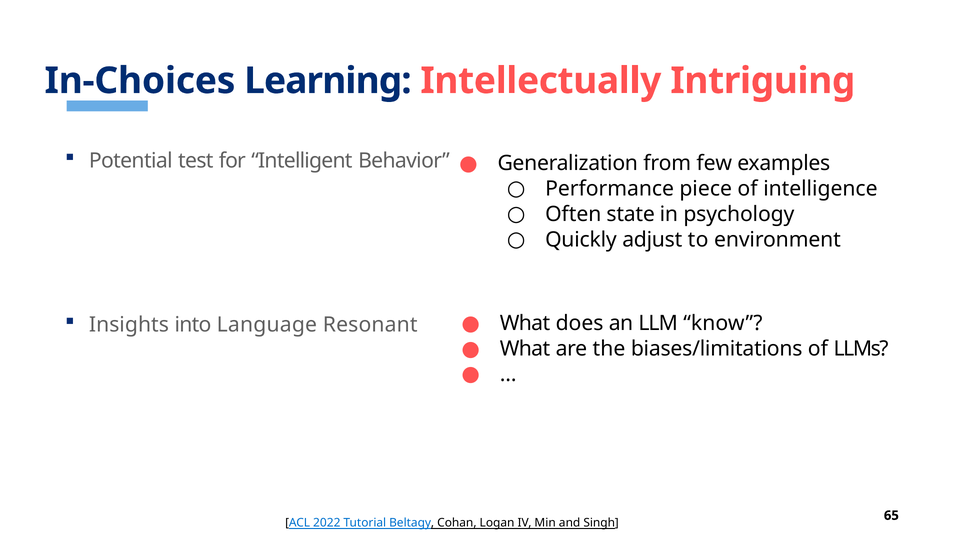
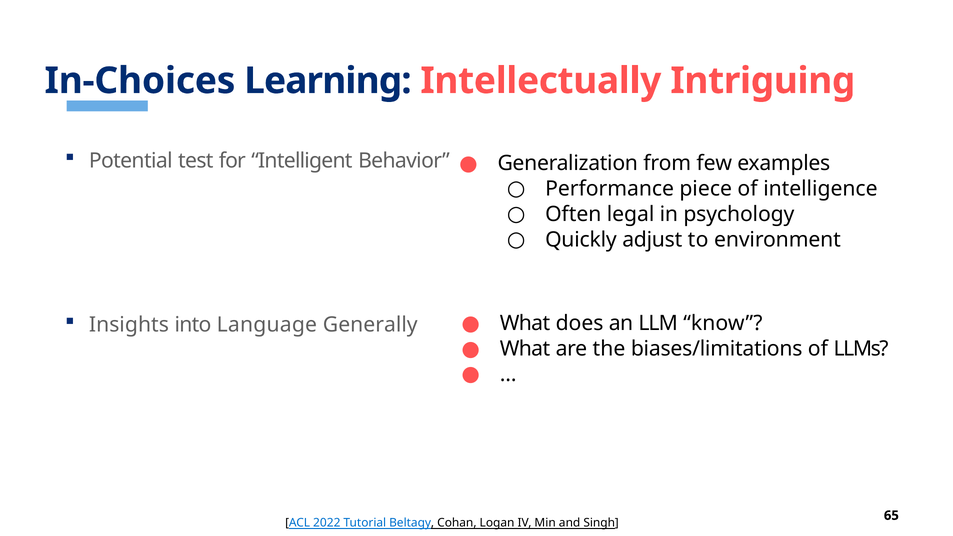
state: state -> legal (631, 214)
Resonant: Resonant -> Generally (370, 325)
